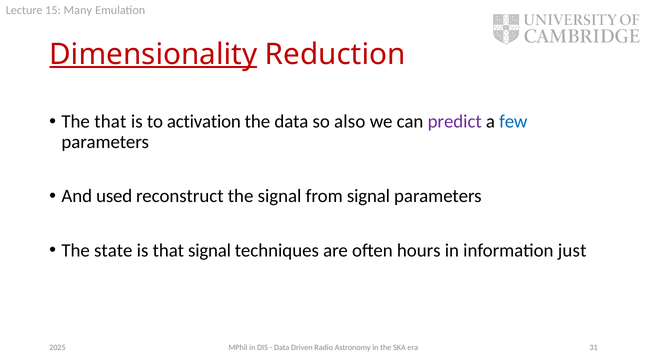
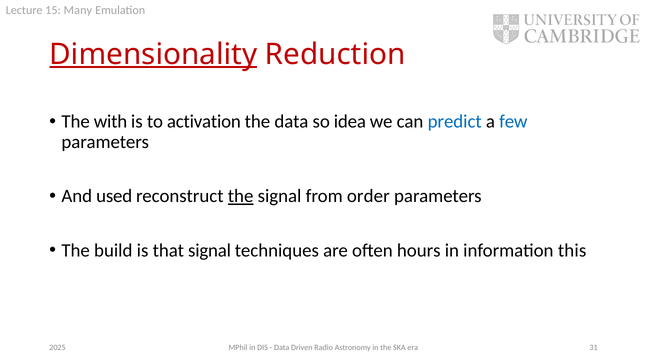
The that: that -> with (111, 122)
also: also -> idea (350, 122)
predict colour: purple -> blue (455, 122)
the underline: none -> present (241, 196)
from signal: signal -> order (368, 196)
state: state -> build (113, 250)
just: just -> this (572, 250)
